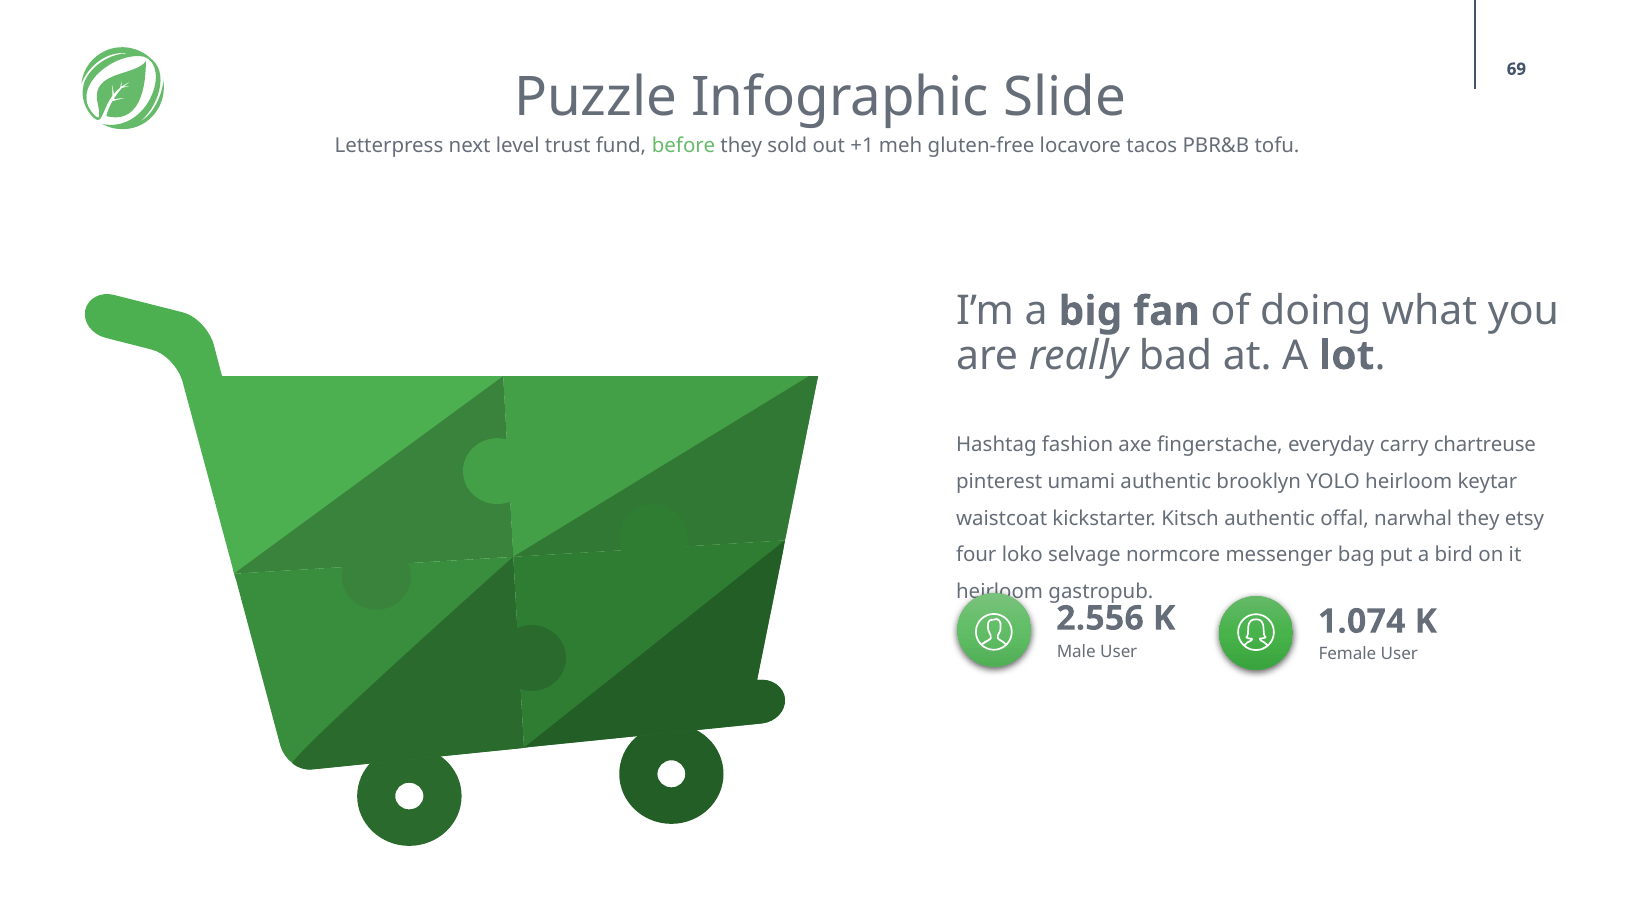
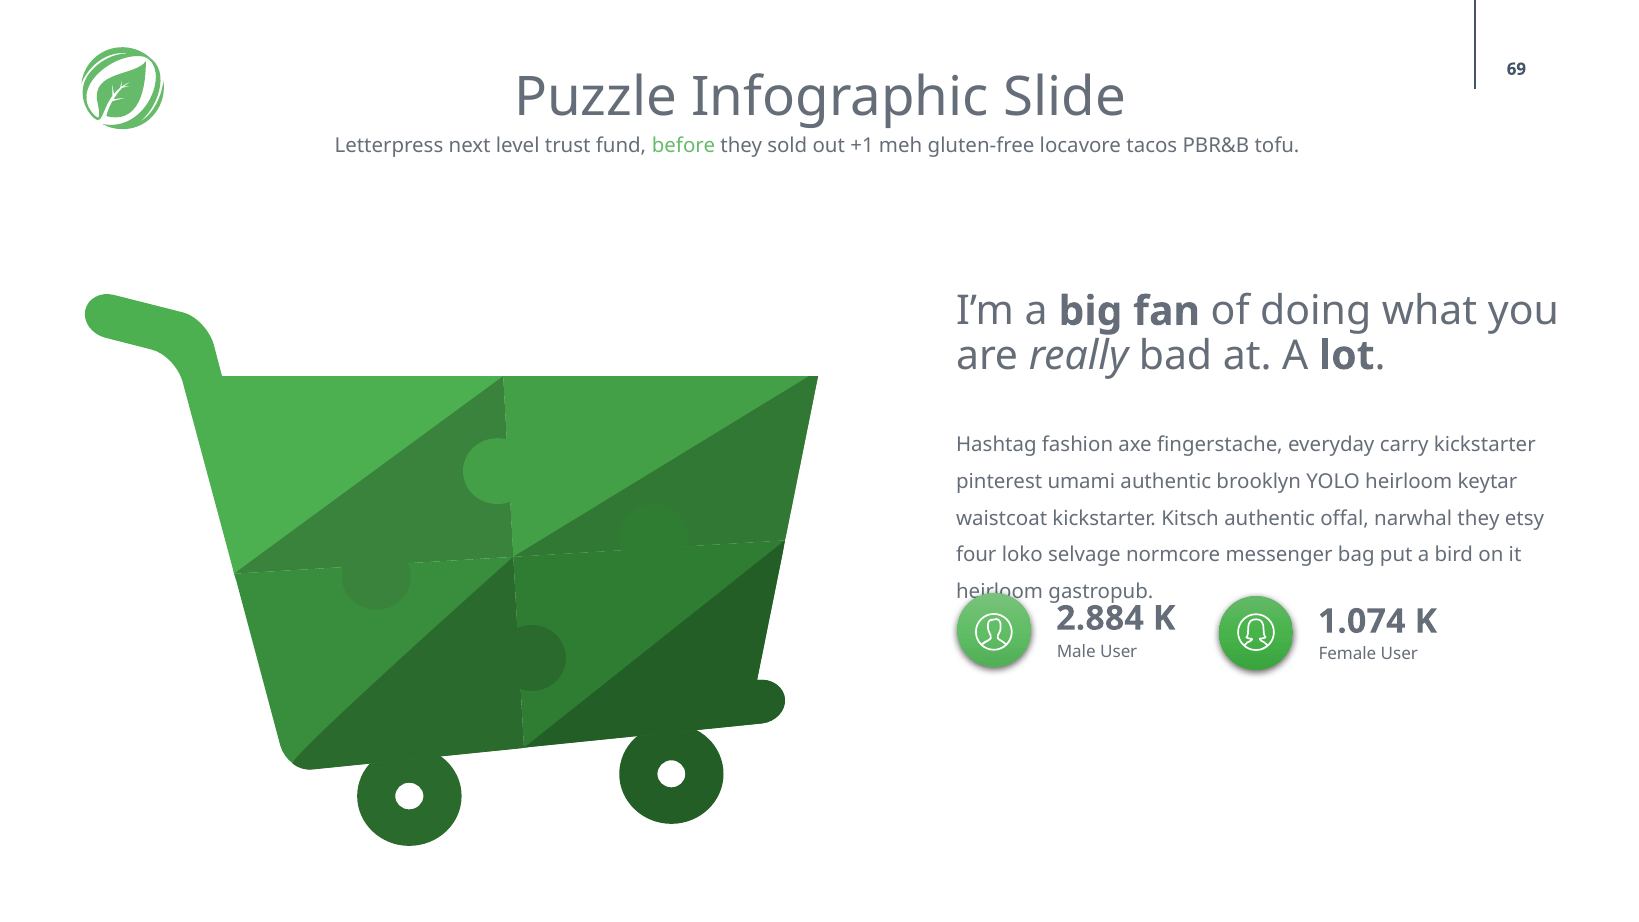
carry chartreuse: chartreuse -> kickstarter (1485, 445)
2.556: 2.556 -> 2.884 (1100, 618)
